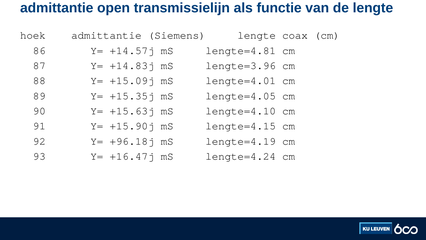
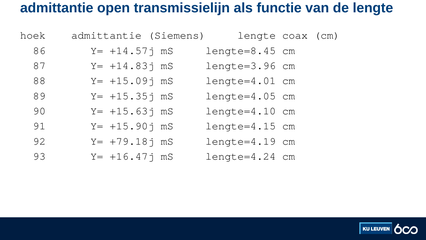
lengte=4.81: lengte=4.81 -> lengte=8.45 (241, 50)
+96.18j: +96.18j -> +79.18j (132, 141)
